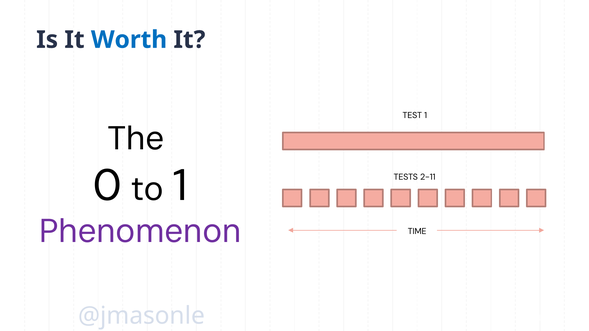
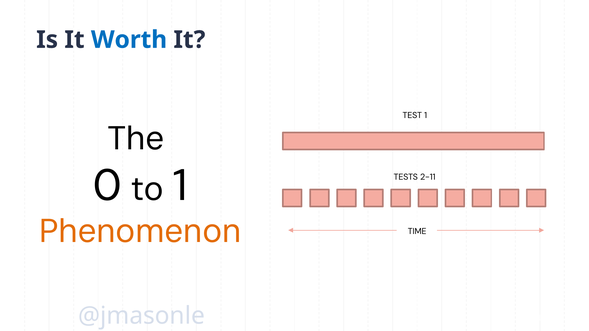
Phenomenon colour: purple -> orange (140, 232)
